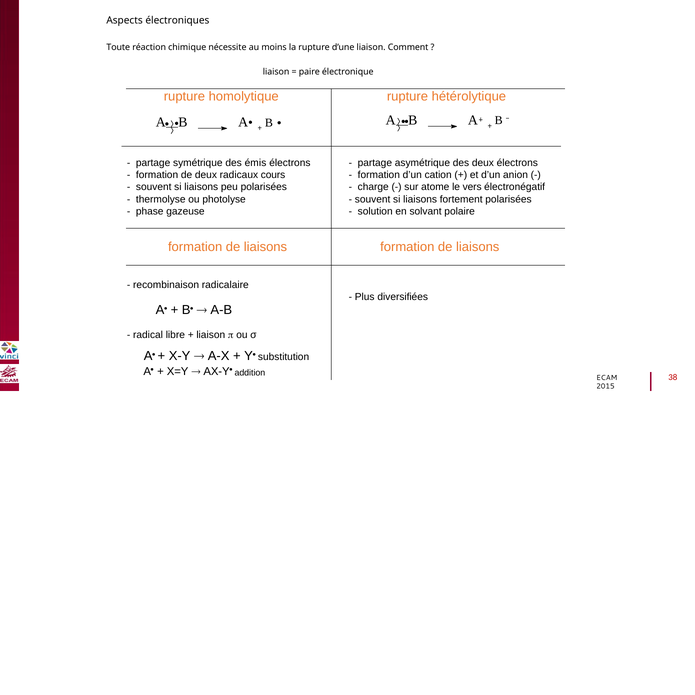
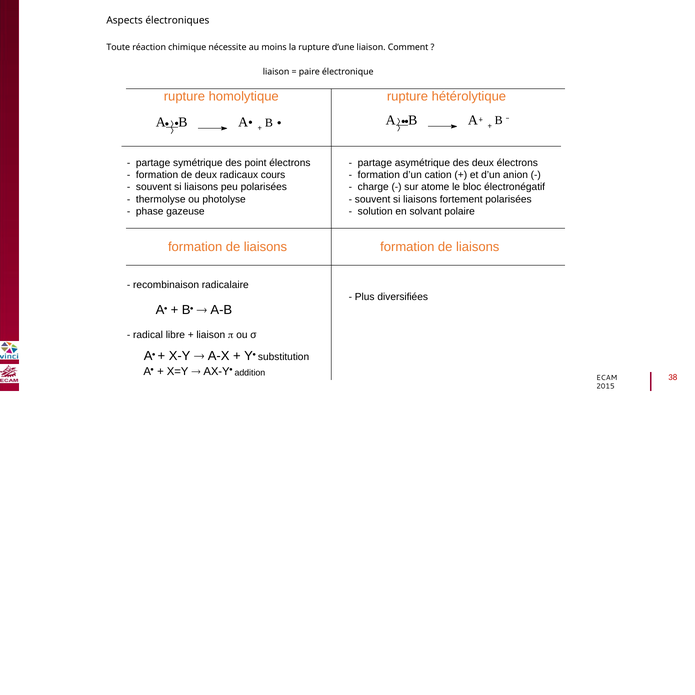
émis: émis -> point (256, 163)
vers: vers -> bloc (472, 187)
